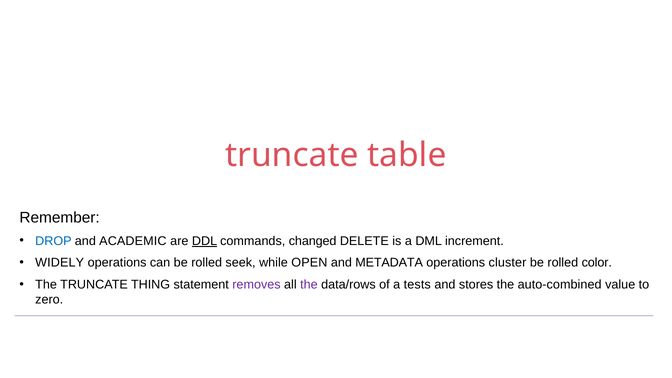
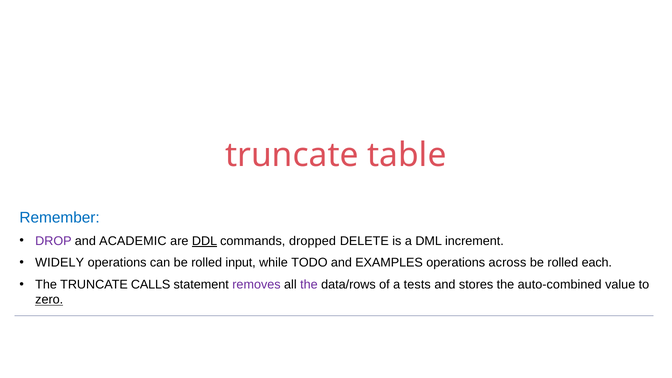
Remember colour: black -> blue (60, 218)
DROP colour: blue -> purple (53, 241)
changed: changed -> dropped (313, 241)
seek: seek -> input (241, 263)
OPEN: OPEN -> TODO (309, 263)
METADATA: METADATA -> EXAMPLES (389, 263)
cluster: cluster -> across (507, 263)
color: color -> each (597, 263)
THING: THING -> CALLS (151, 285)
zero underline: none -> present (49, 300)
